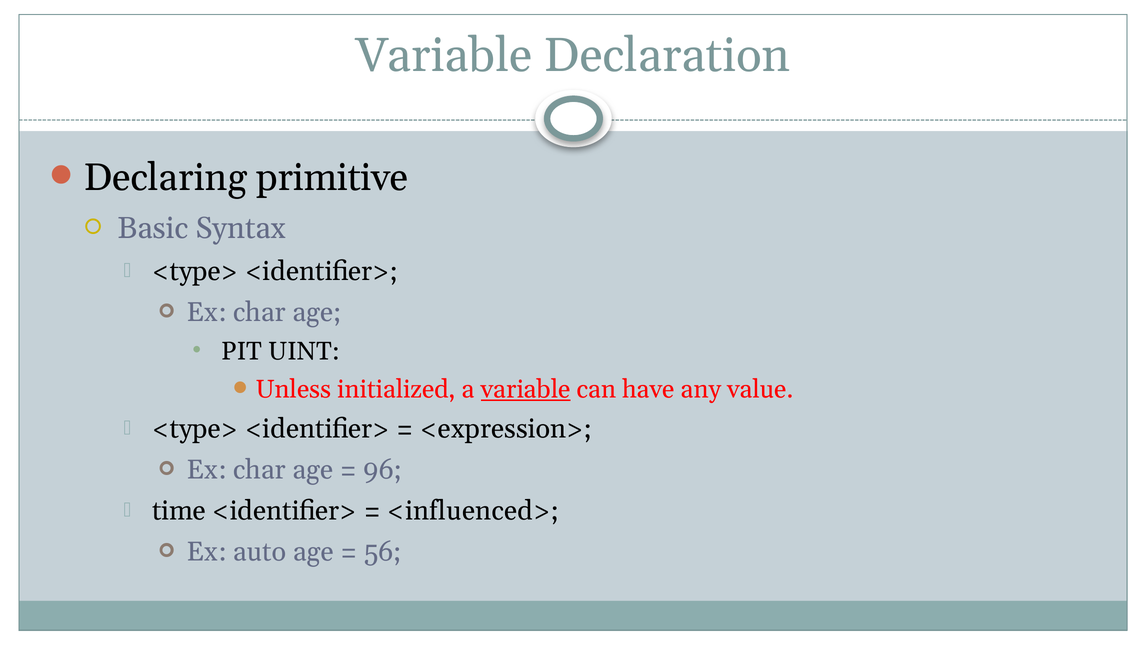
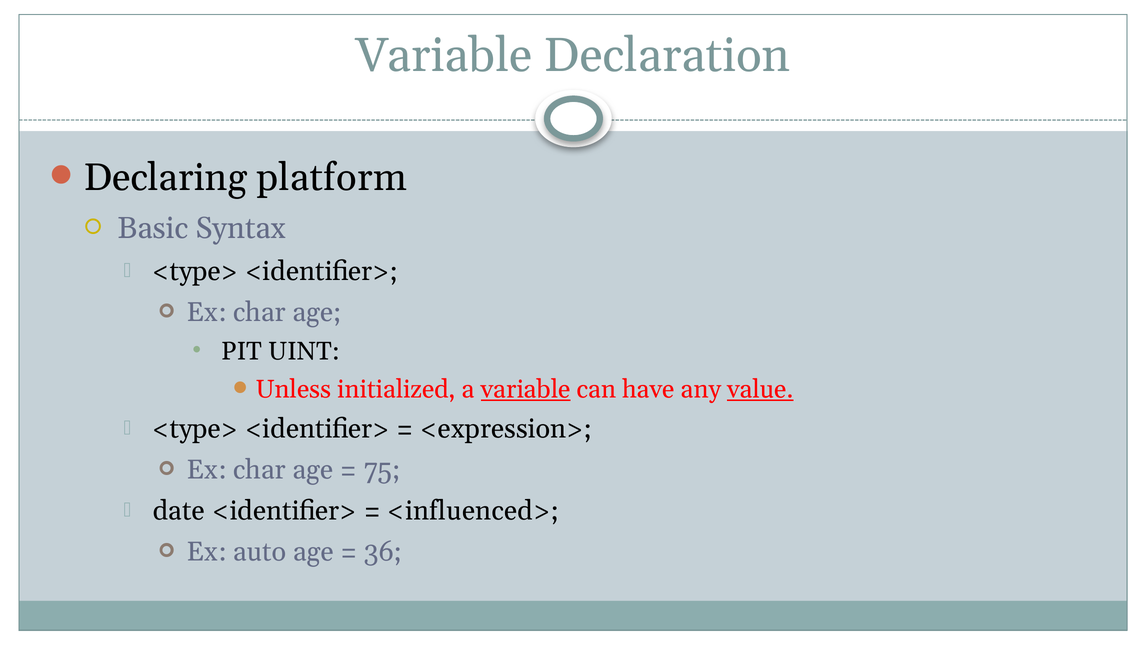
primitive: primitive -> platform (332, 178)
value underline: none -> present (760, 389)
96: 96 -> 75 (382, 470)
time: time -> date (179, 511)
56: 56 -> 36 (383, 552)
